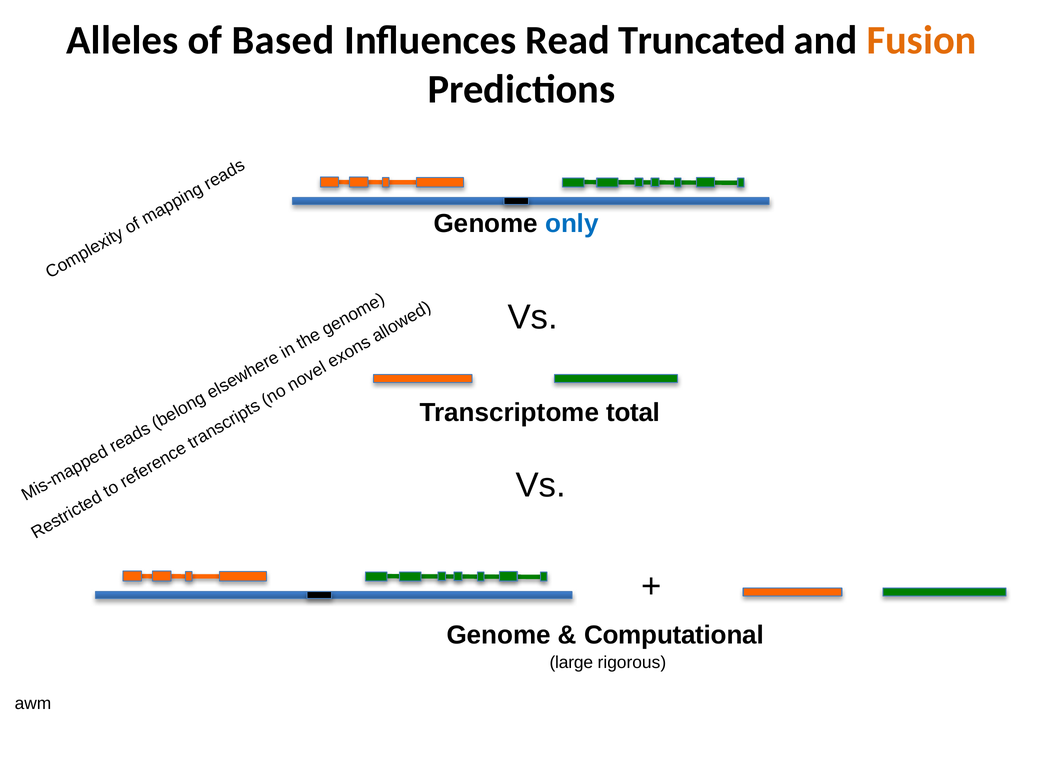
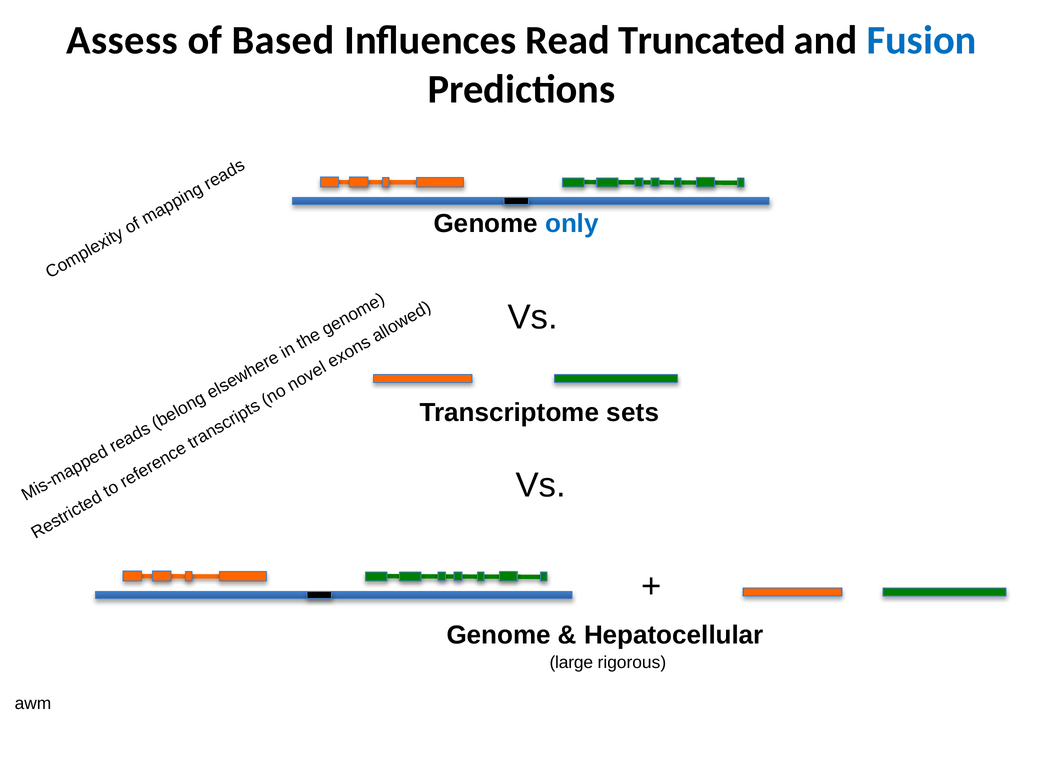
Alleles: Alleles -> Assess (122, 41)
Fusion colour: orange -> blue (922, 41)
total: total -> sets (633, 413)
Computational: Computational -> Hepatocellular (674, 635)
